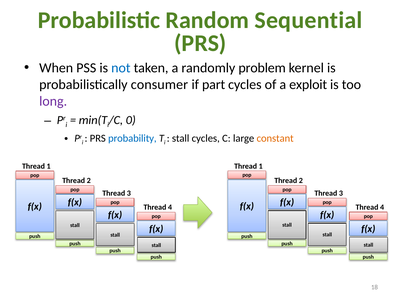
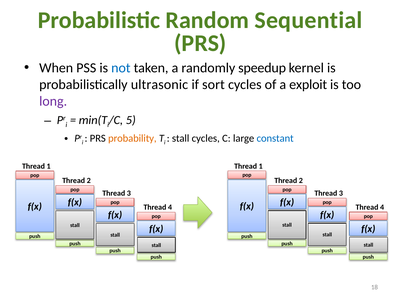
problem: problem -> speedup (262, 68)
consumer: consumer -> ultrasonic (159, 85)
part: part -> sort (213, 85)
0: 0 -> 5 (131, 120)
probability colour: blue -> orange (132, 139)
constant colour: orange -> blue (275, 139)
